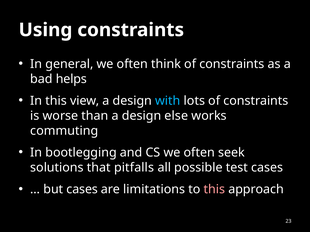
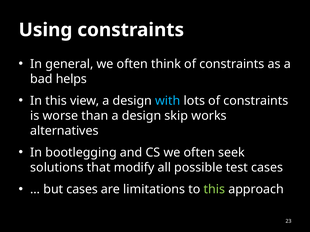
else: else -> skip (176, 116)
commuting: commuting -> alternatives (64, 131)
pitfalls: pitfalls -> modify (134, 168)
this colour: pink -> light green (214, 190)
